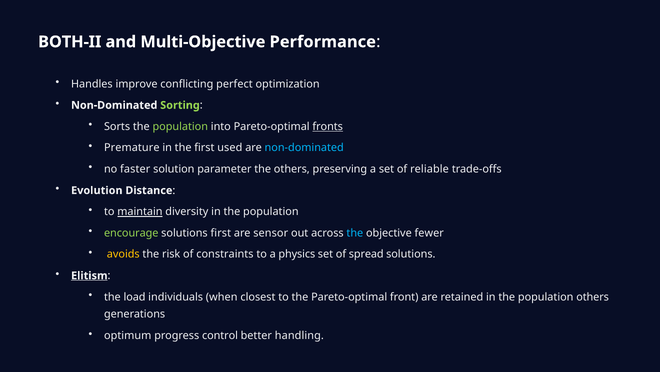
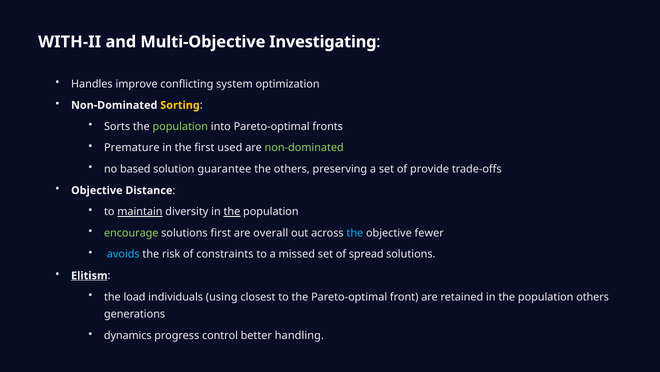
BOTH-II: BOTH-II -> WITH-II (70, 42)
Performance: Performance -> Investigating (323, 42)
perfect: perfect -> system (234, 84)
Sorting colour: light green -> yellow (180, 105)
fronts underline: present -> none (328, 126)
non-dominated colour: light blue -> light green (304, 148)
faster: faster -> based (135, 169)
parameter: parameter -> guarantee (224, 169)
reliable: reliable -> provide (430, 169)
Evolution: Evolution -> Objective (97, 190)
the underline: none -> present (232, 211)
sensor: sensor -> overall (271, 233)
avoids colour: yellow -> light blue (123, 254)
physics: physics -> missed (297, 254)
when: when -> using (222, 296)
optimum: optimum -> dynamics (128, 335)
